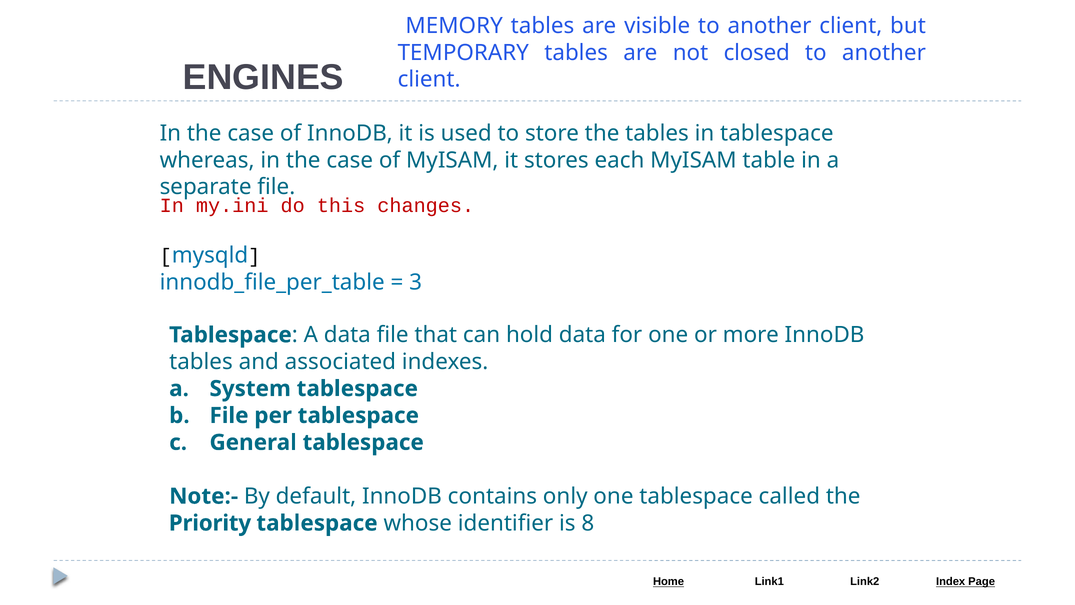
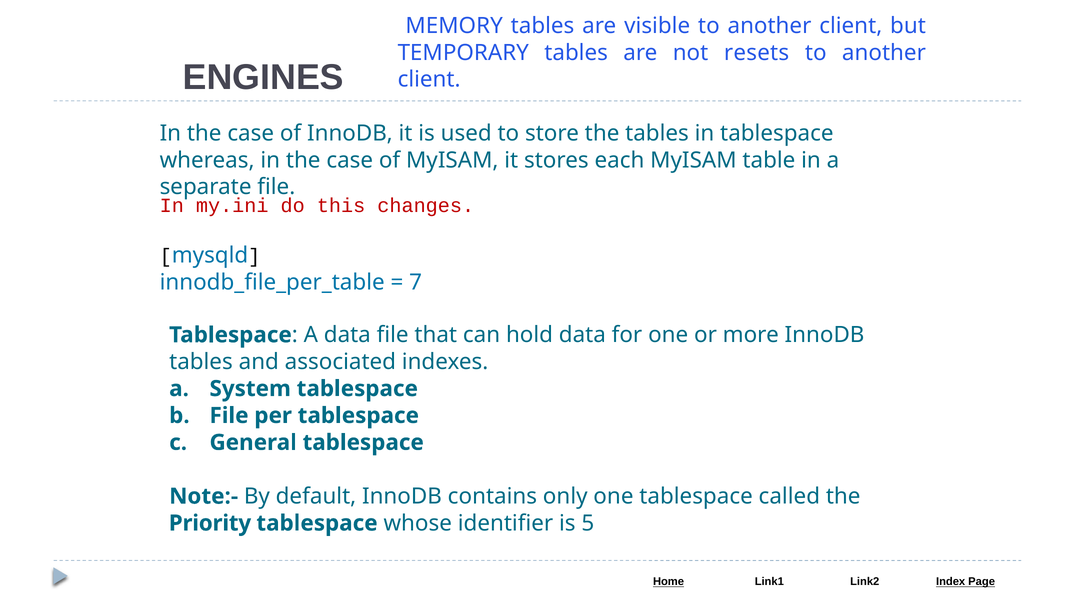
closed: closed -> resets (757, 53)
3: 3 -> 7 (416, 282)
8: 8 -> 5 (588, 523)
